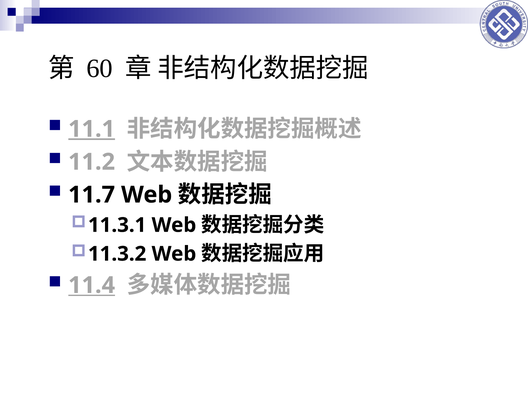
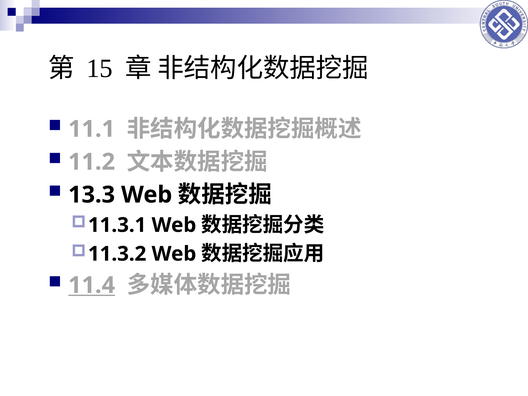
60: 60 -> 15 (100, 69)
11.1 underline: present -> none (92, 129)
11.7: 11.7 -> 13.3 (92, 195)
